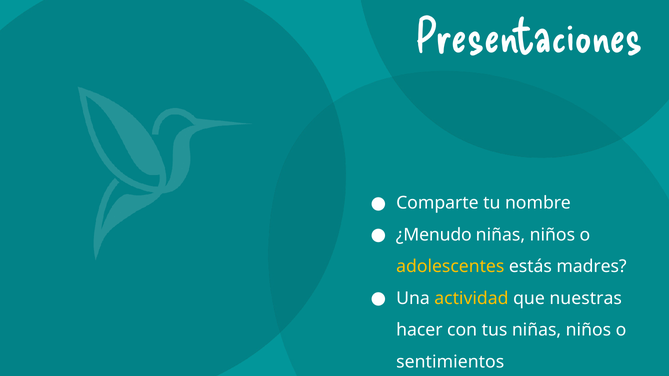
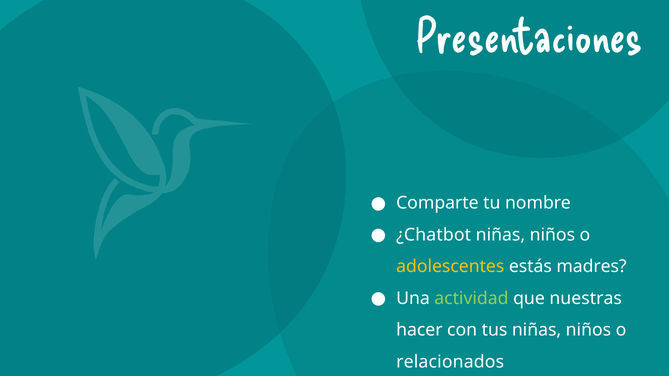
¿Menudo: ¿Menudo -> ¿Chatbot (434, 235)
actividad colour: yellow -> light green (471, 298)
sentimientos: sentimientos -> relacionados (450, 362)
